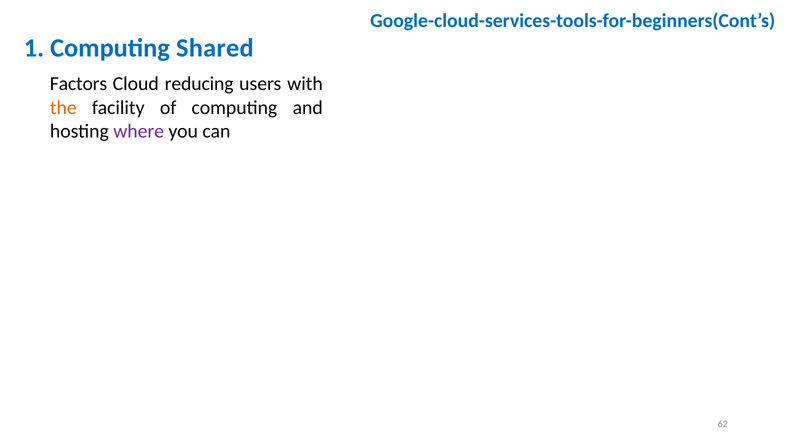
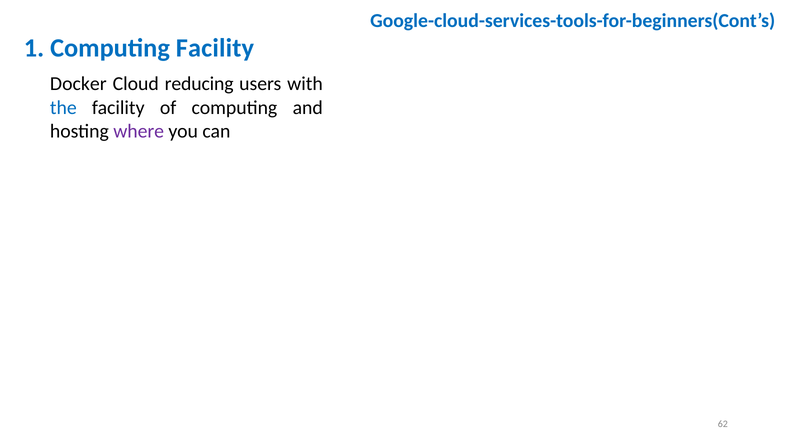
Computing Shared: Shared -> Facility (215, 48)
Factors: Factors -> Docker (78, 84)
the colour: orange -> blue (63, 108)
